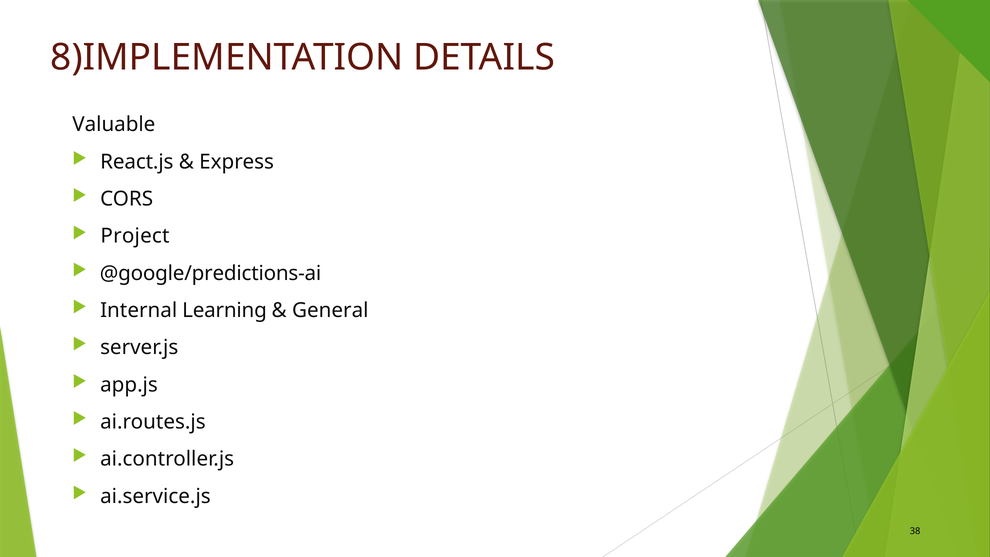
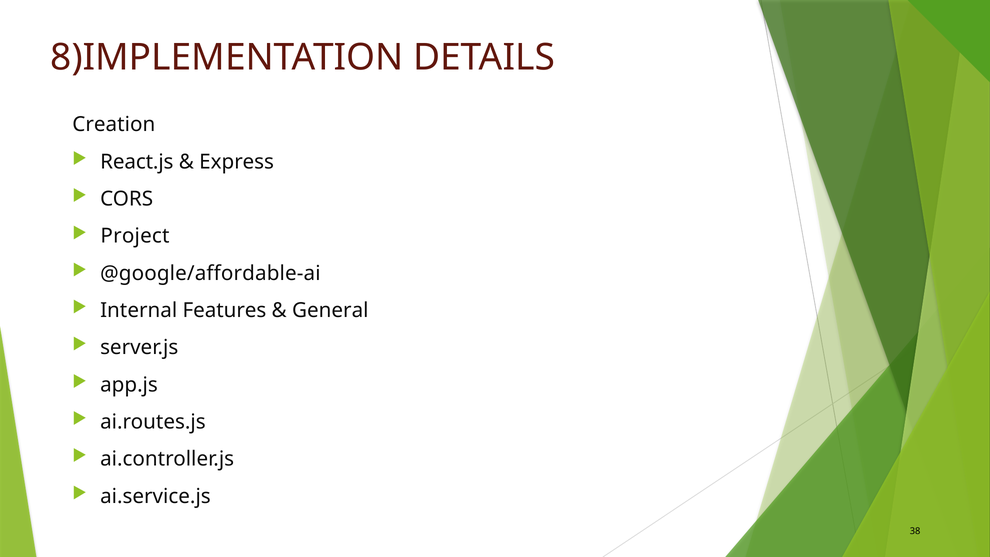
Valuable: Valuable -> Creation (114, 125)
@google/predictions-ai: @google/predictions-ai -> @google/affordable-ai (210, 273)
Learning: Learning -> Features (224, 310)
